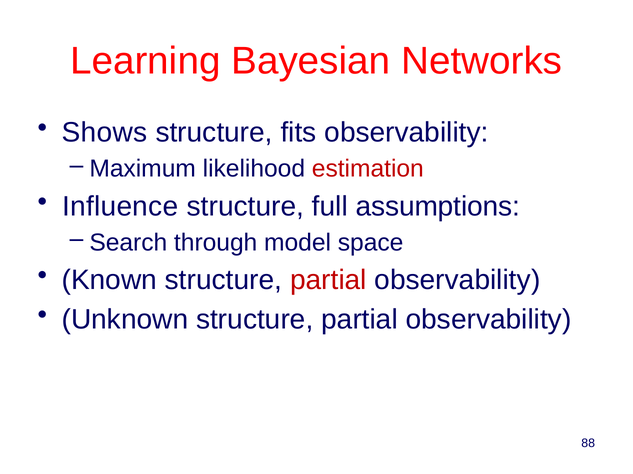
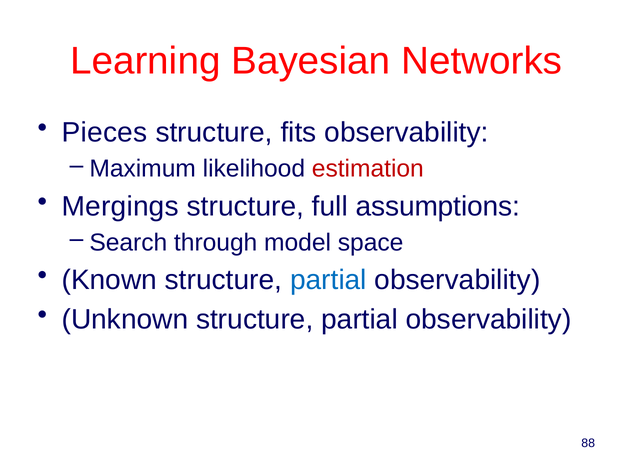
Shows: Shows -> Pieces (105, 133)
Influence: Influence -> Mergings (120, 207)
partial colour: red -> blue (328, 281)
